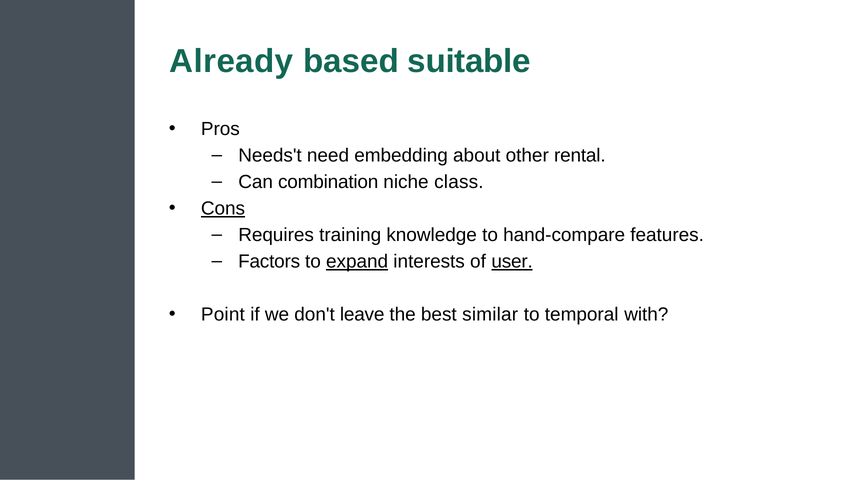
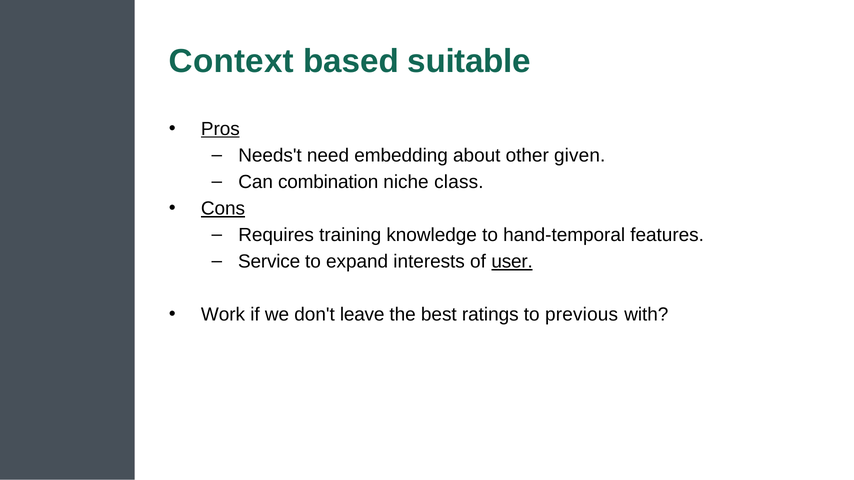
Already: Already -> Context (231, 62)
Pros underline: none -> present (220, 129)
rental: rental -> given (580, 156)
hand-compare: hand-compare -> hand-temporal (564, 235)
Factors: Factors -> Service (269, 262)
expand underline: present -> none (357, 262)
Point: Point -> Work (223, 315)
similar: similar -> ratings (490, 315)
temporal: temporal -> previous (582, 315)
